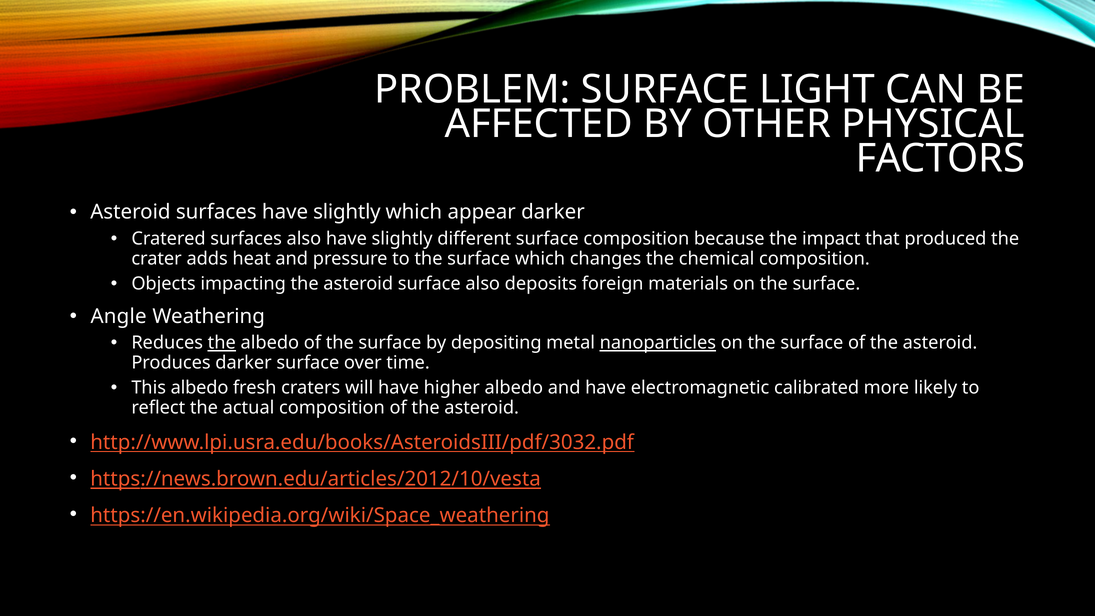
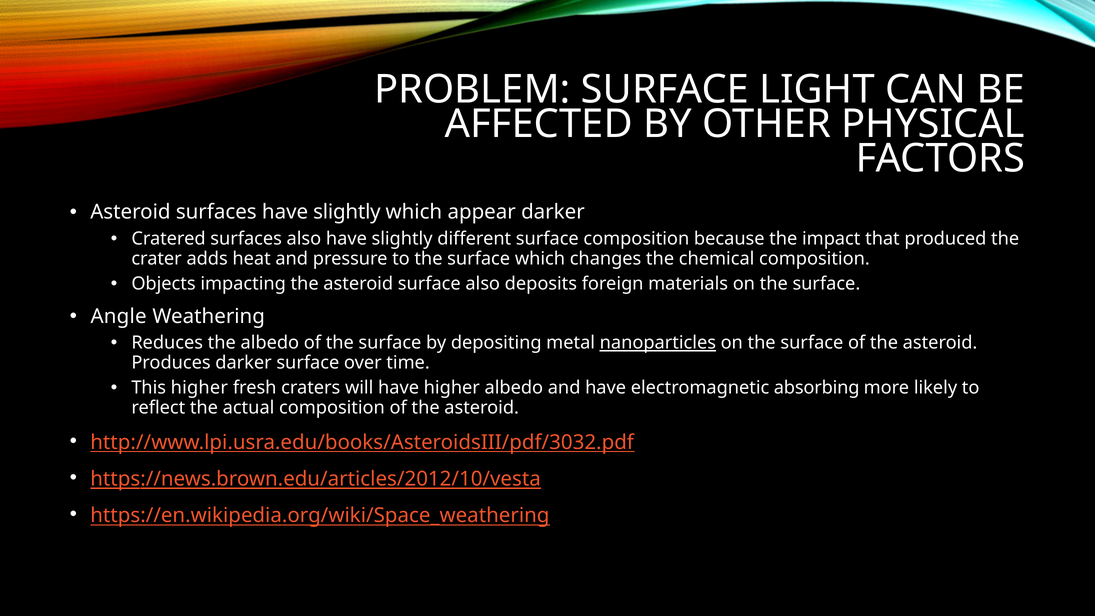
the underline: present -> none (222, 343)
This albedo: albedo -> higher (199, 388)
calibrated: calibrated -> absorbing (817, 388)
